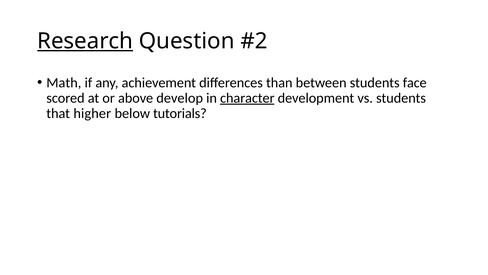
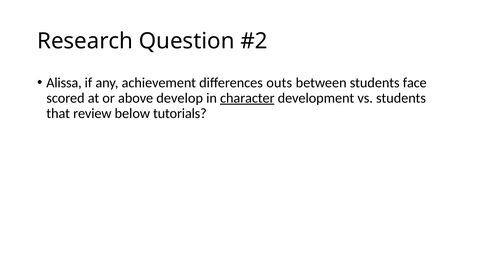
Research underline: present -> none (85, 41)
Math: Math -> Alissa (64, 83)
than: than -> outs (279, 83)
higher: higher -> review (92, 113)
